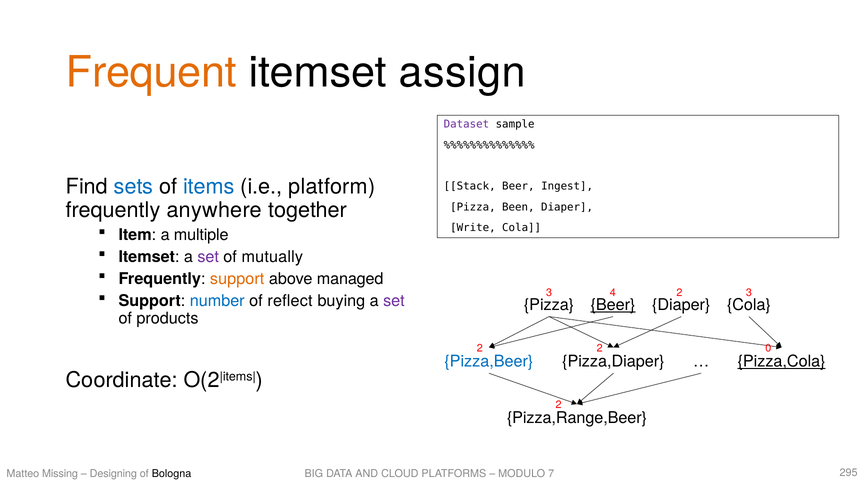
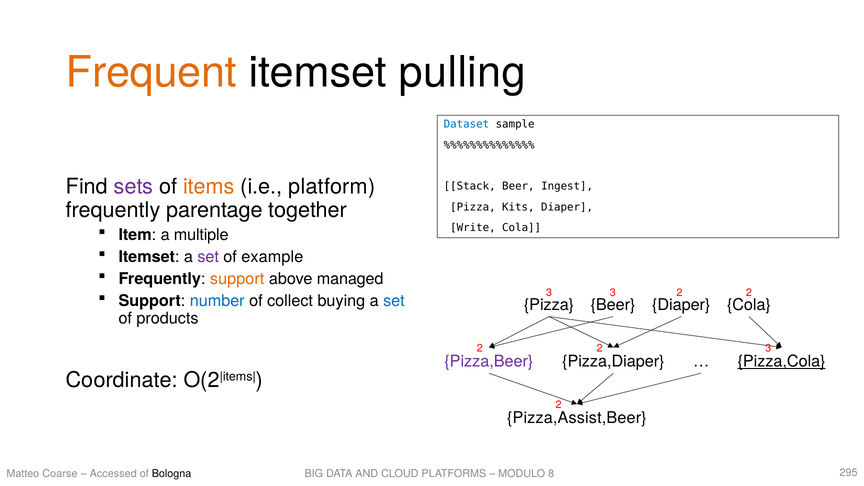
assign: assign -> pulling (462, 73)
Dataset colour: purple -> blue (466, 124)
sets colour: blue -> purple (134, 187)
items colour: blue -> orange (209, 187)
anywhere: anywhere -> parentage (215, 210)
Been: Been -> Kits (518, 207)
mutually: mutually -> example (272, 257)
3 4: 4 -> 3 (613, 292)
3: 3 -> 2 (749, 292)
reflect: reflect -> collect (290, 301)
set colour: purple -> blue (394, 301)
Beer underline: present -> none (613, 305)
2 0: 0 -> 3 (768, 348)
Pizza,Beer colour: blue -> purple (489, 361)
Pizza,Range,Beer: Pizza,Range,Beer -> Pizza,Assist,Beer (577, 418)
Missing: Missing -> Coarse (60, 474)
Designing: Designing -> Accessed (113, 474)
7: 7 -> 8 (551, 474)
